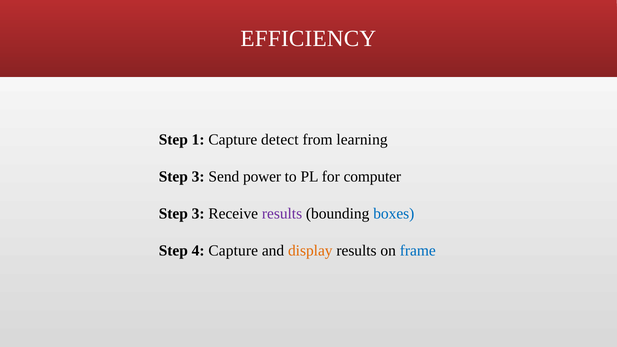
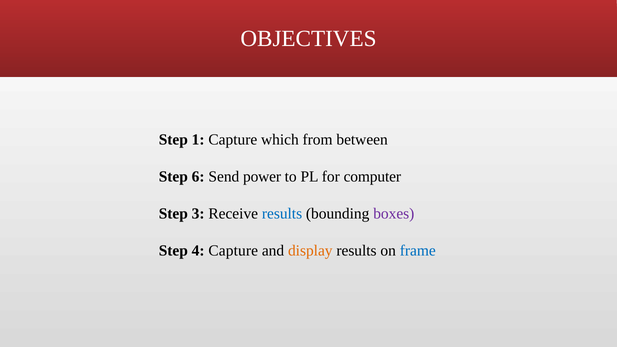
EFFICIENCY: EFFICIENCY -> OBJECTIVES (308, 38)
detect: detect -> which (280, 140)
learning: learning -> between (362, 140)
3: 3 -> 6 (198, 177)
results colour: purple -> blue (282, 214)
boxes colour: blue -> purple (394, 214)
